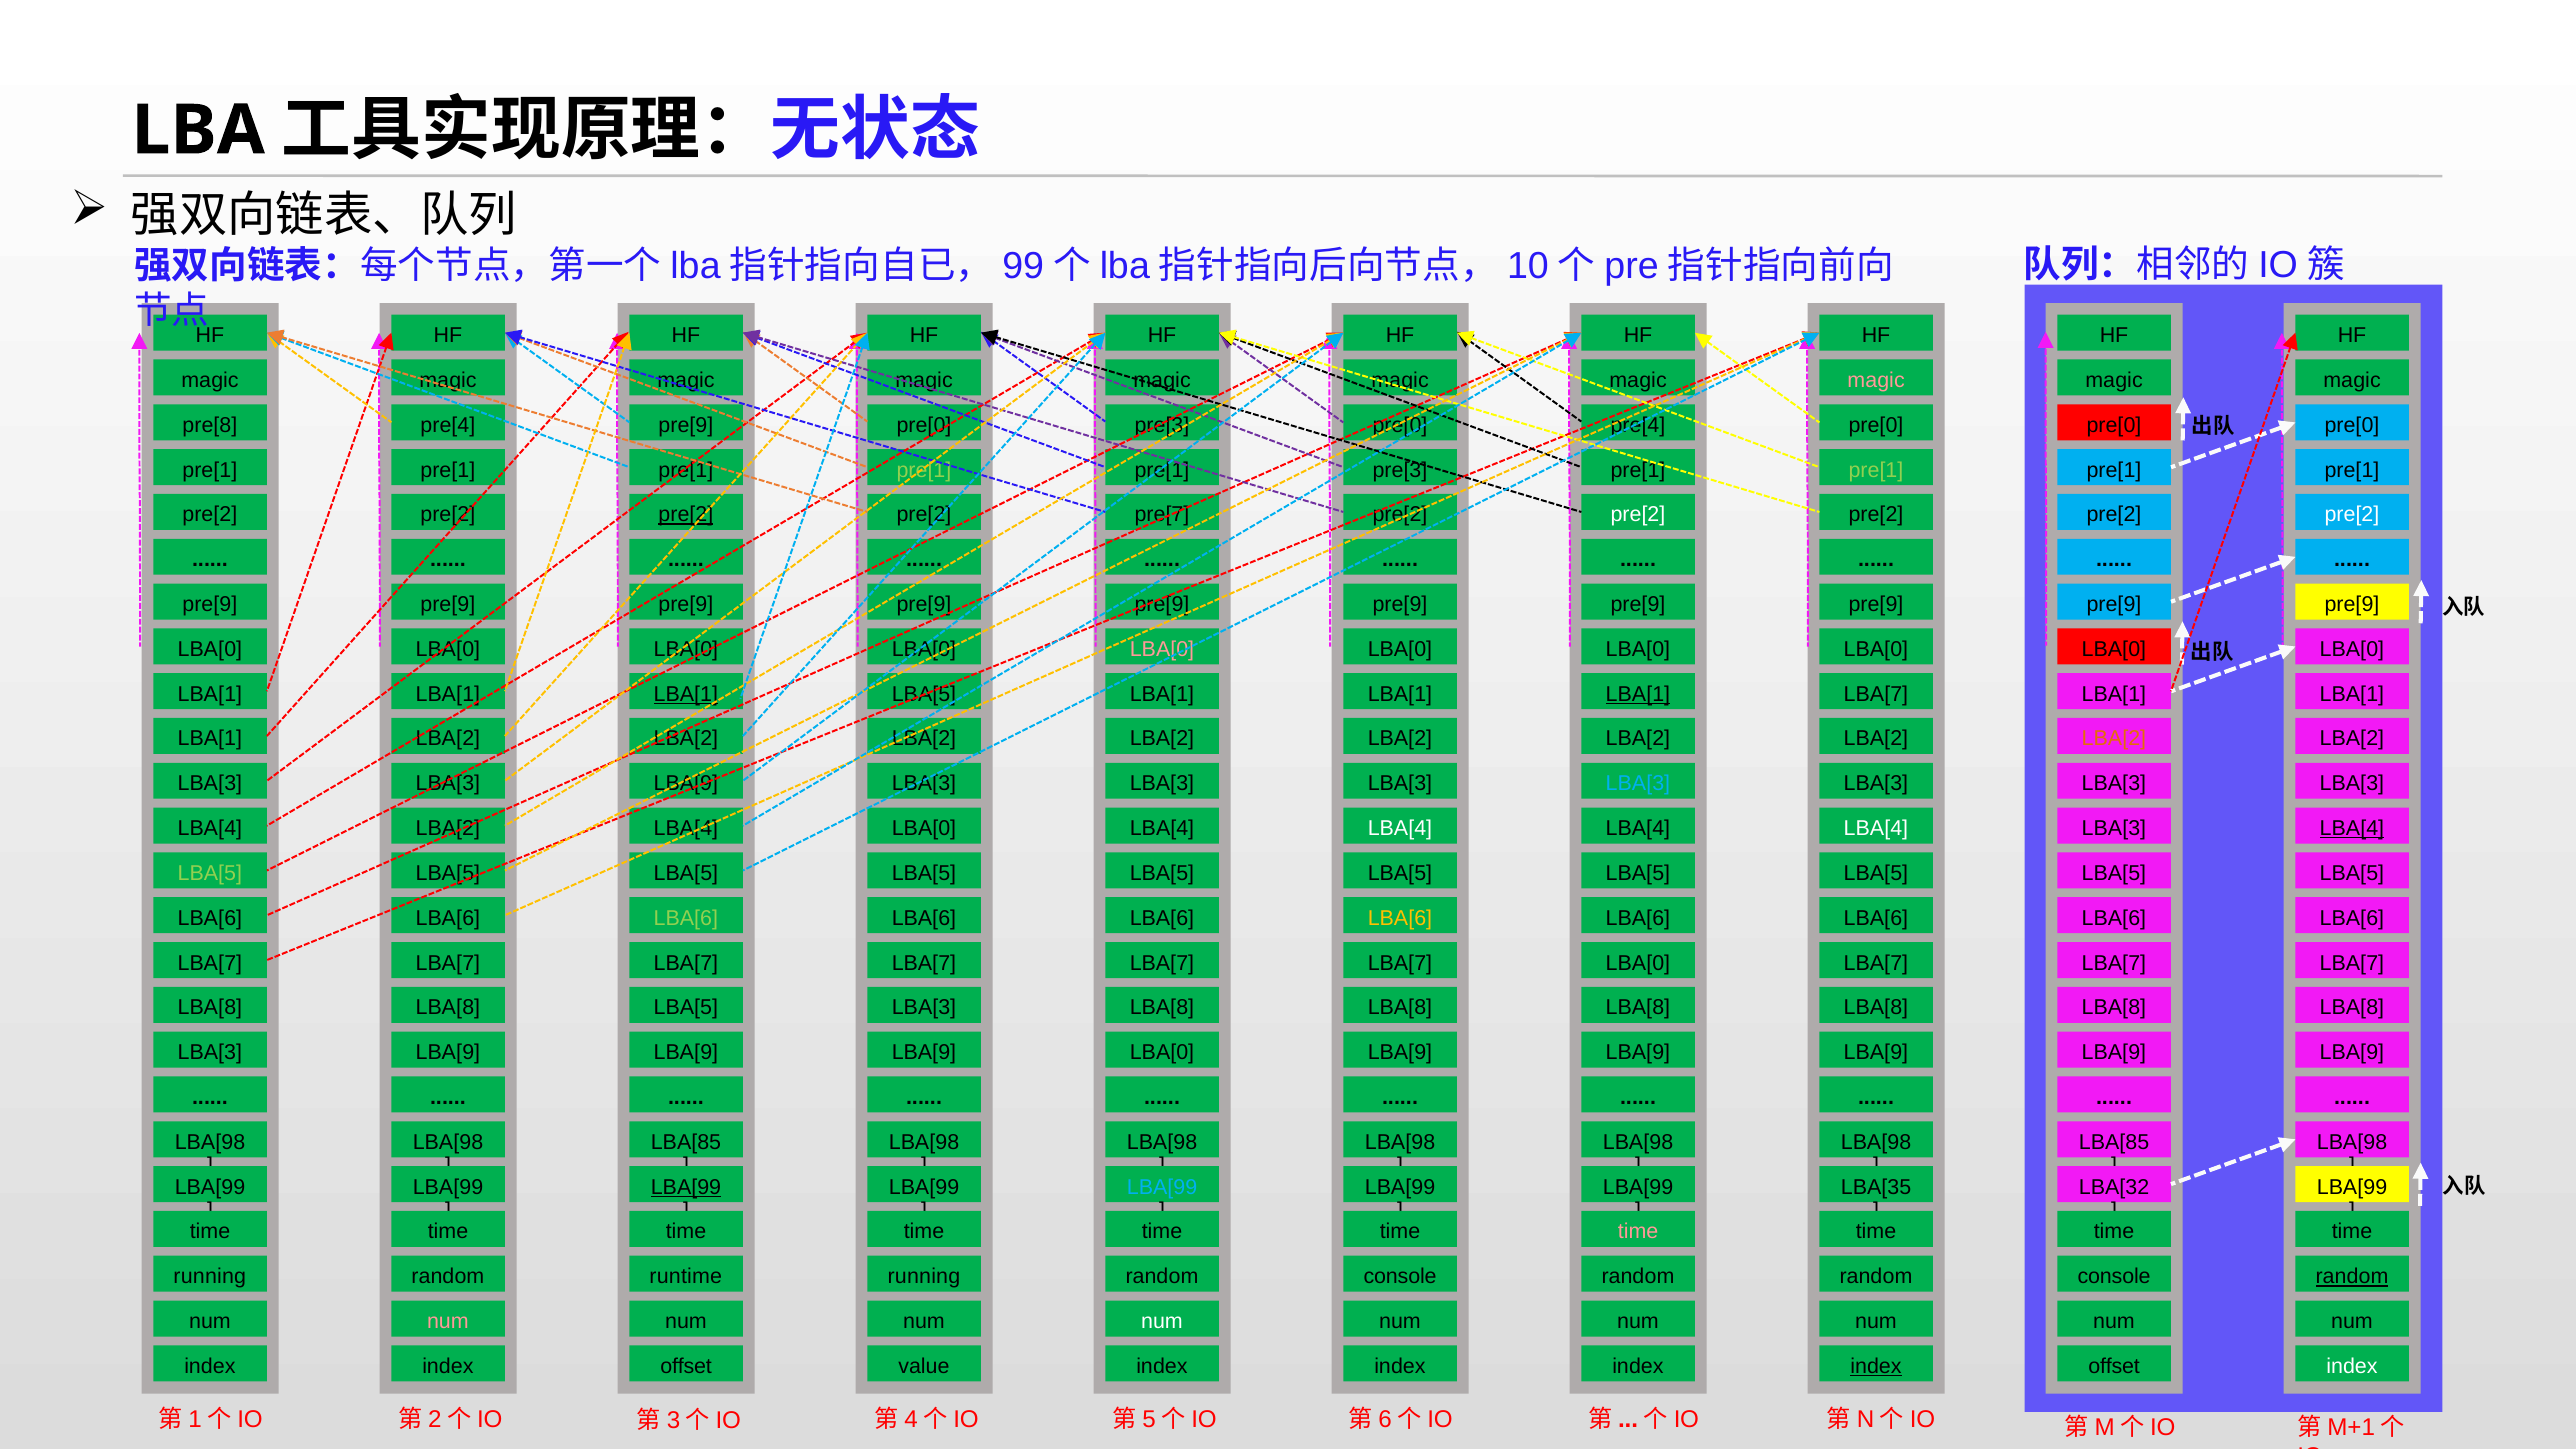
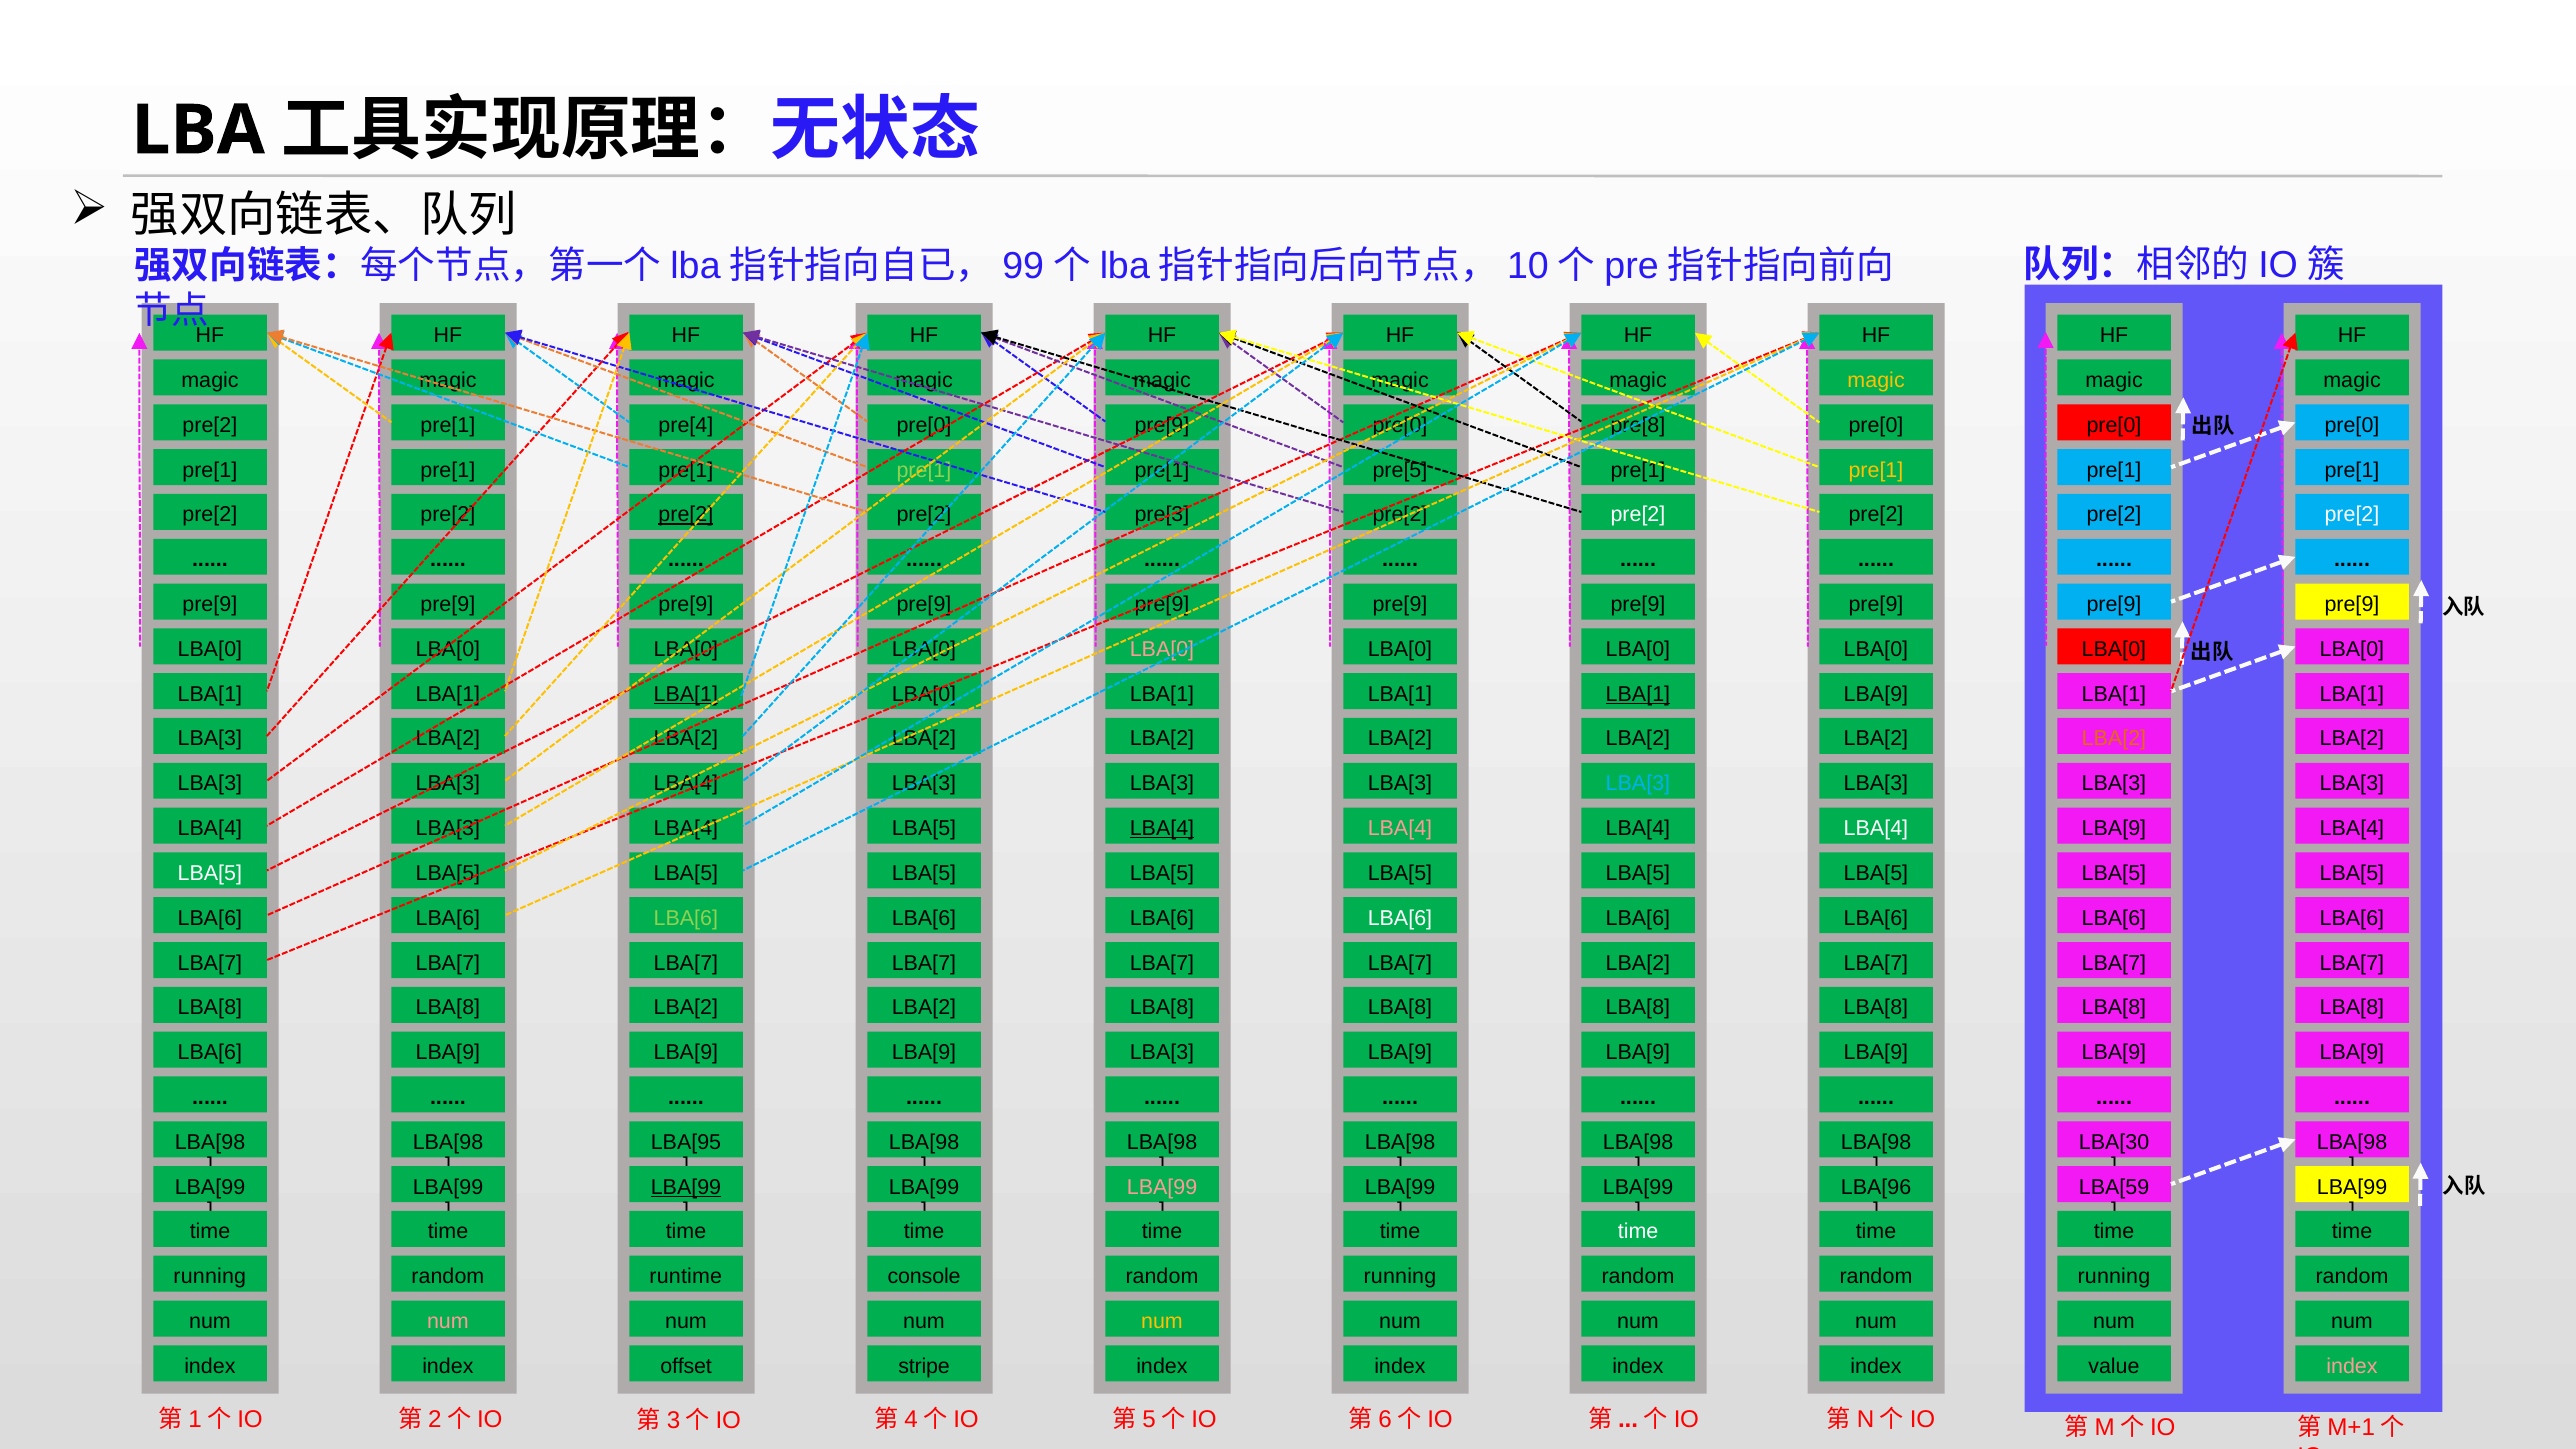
magic colour: pink -> yellow (1876, 380)
pre[8: pre[8 -> pre[2 (210, 425)
pre[4: pre[4 -> pre[1 (448, 425)
pre[9: pre[9 -> pre[4 (686, 425)
pre[3: pre[3 -> pre[9 (1162, 425)
pre[4: pre[4 -> pre[8 (1638, 425)
pre[3: pre[3 -> pre[5 (1400, 470)
pre[1 colour: light green -> yellow (1876, 470)
pre[7: pre[7 -> pre[3 (1162, 515)
LBA[5: LBA[5 -> LBA[0 (924, 694)
LBA[7: LBA[7 -> LBA[9 (1876, 694)
LBA[1: LBA[1 -> LBA[3 (210, 739)
LBA[9: LBA[9 -> LBA[4 (686, 784)
LBA[2: LBA[2 -> LBA[3 (448, 829)
LBA[0: LBA[0 -> LBA[5 (924, 829)
LBA[4 underline: none -> present (1162, 829)
LBA[4 colour: white -> pink (1400, 829)
LBA[3: LBA[3 -> LBA[9 (2114, 829)
LBA[4 underline: present -> none (2352, 829)
LBA[5 colour: light green -> white (210, 873)
LBA[6 colour: yellow -> white (1400, 918)
LBA[0: LBA[0 -> LBA[2 (1638, 963)
LBA[5: LBA[5 -> LBA[2 (686, 1008)
LBA[3: LBA[3 -> LBA[2 (924, 1008)
LBA[3: LBA[3 -> LBA[6 (210, 1053)
LBA[0: LBA[0 -> LBA[3 (1162, 1053)
LBA[85: LBA[85 -> LBA[95 (686, 1142)
LBA[85: LBA[85 -> LBA[30 (2114, 1142)
LBA[99 colour: light blue -> pink (1162, 1187)
LBA[35: LBA[35 -> LBA[96 (1876, 1187)
LBA[32: LBA[32 -> LBA[59 (2114, 1187)
time colour: pink -> white (1638, 1232)
running: running -> console (924, 1277)
console: console -> running (1400, 1277)
console: console -> running (2114, 1277)
random underline: present -> none (2352, 1277)
num colour: white -> yellow (1162, 1321)
value: value -> stripe (924, 1366)
index underline: present -> none (1876, 1366)
offset: offset -> value (2114, 1366)
index colour: white -> pink (2352, 1366)
